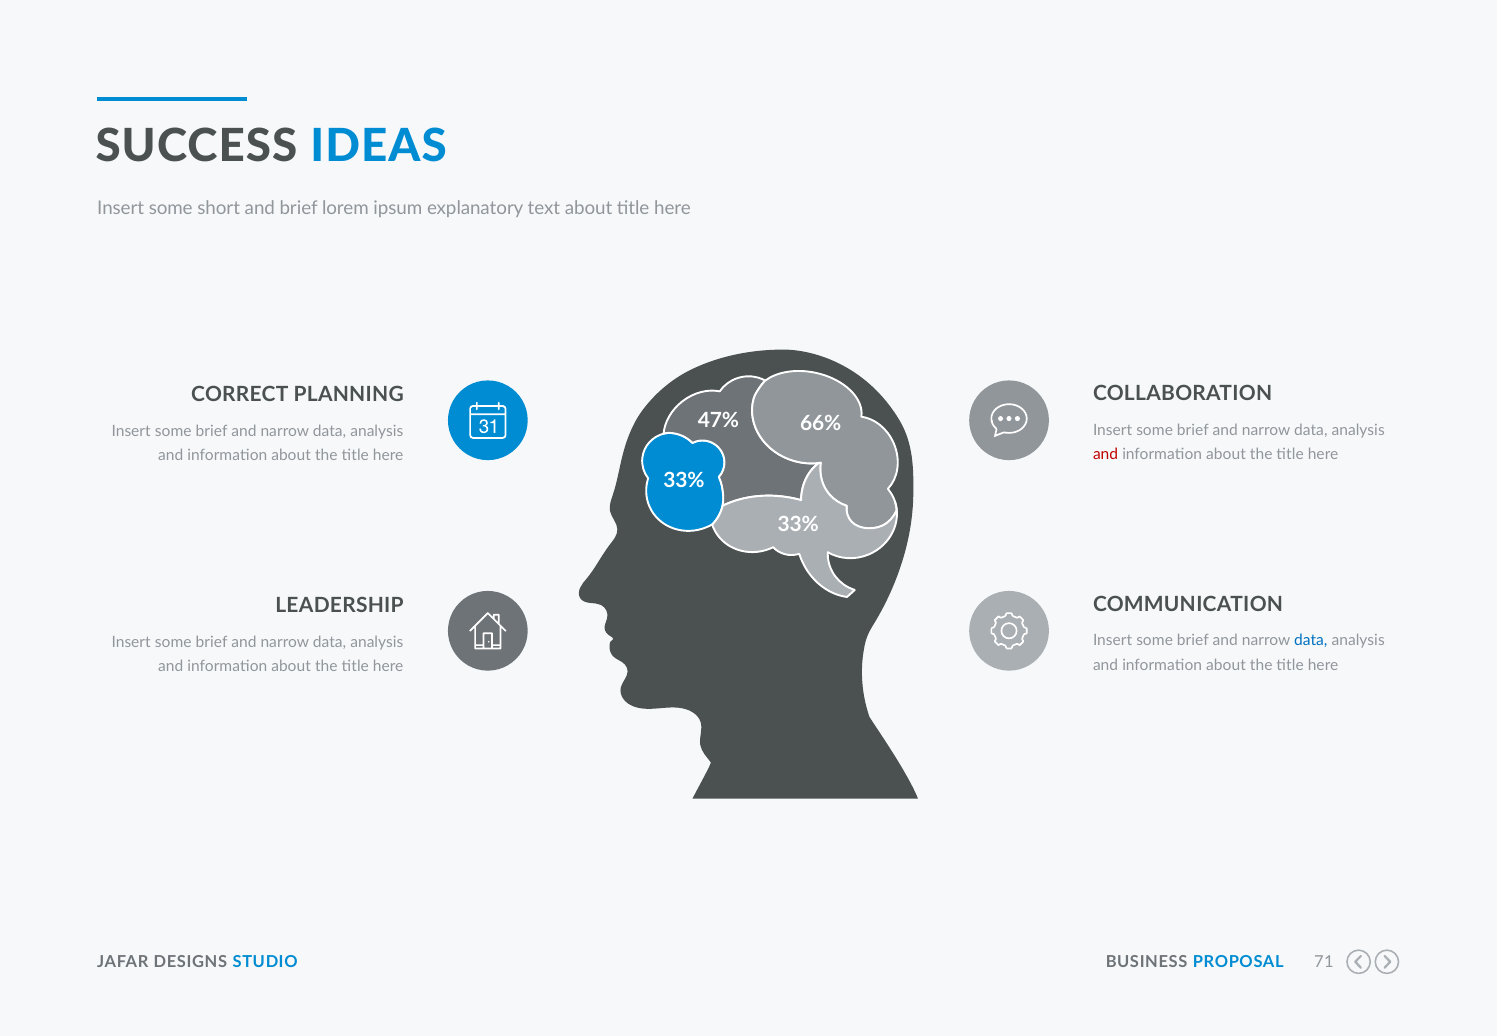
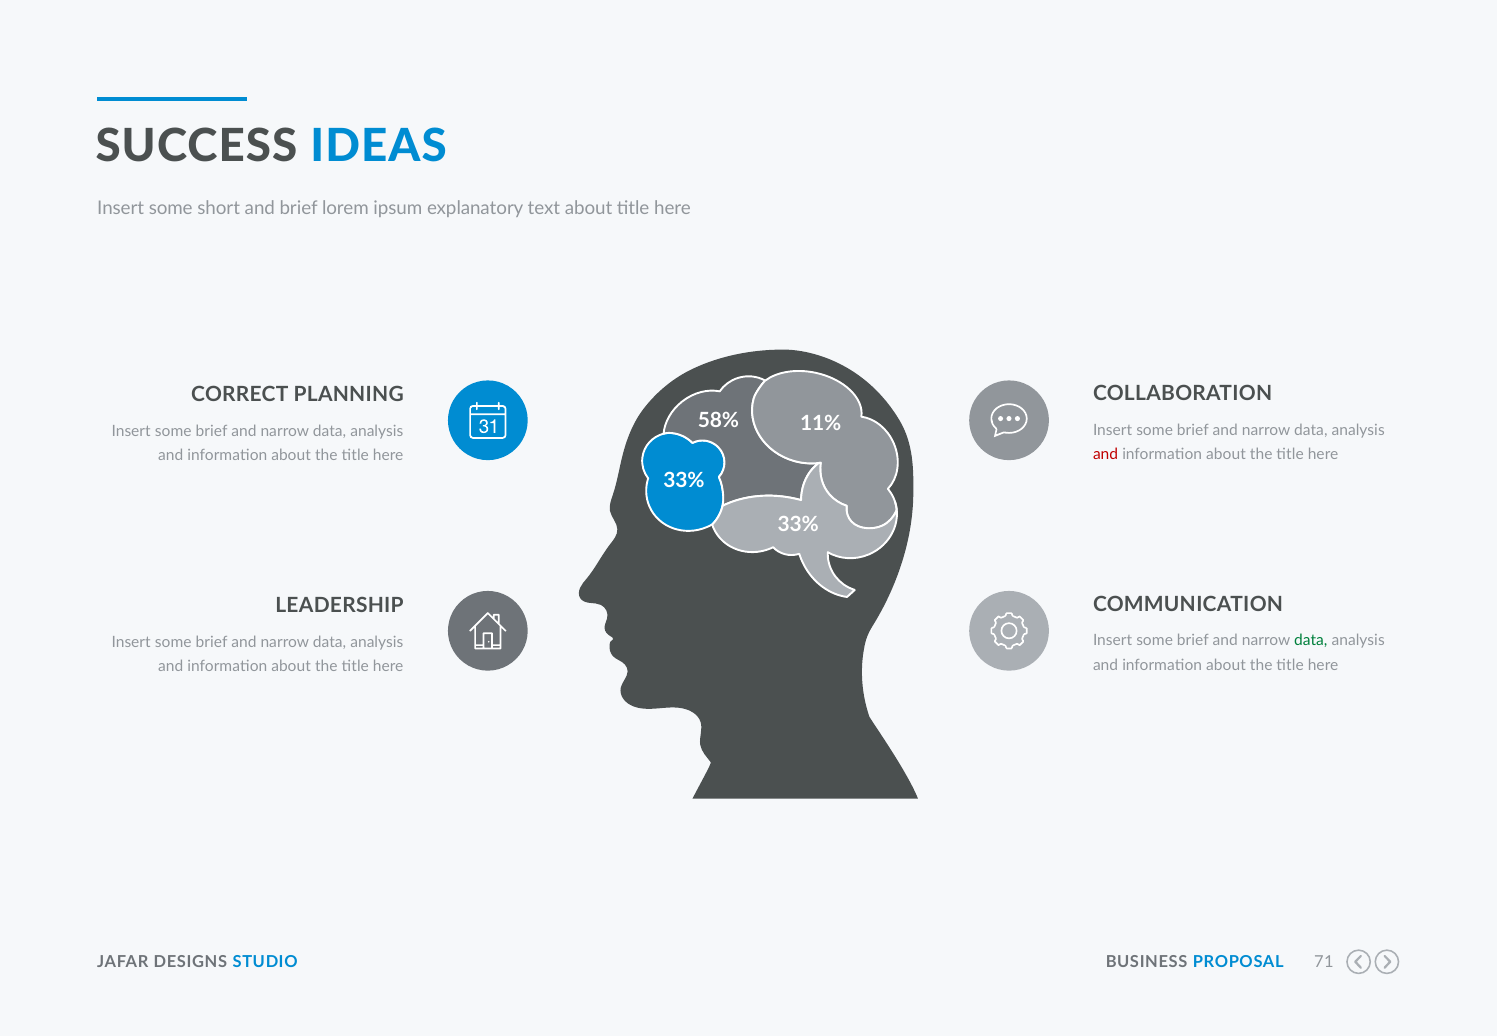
47%: 47% -> 58% (718, 421)
66%: 66% -> 11% (821, 424)
data colour: blue -> green (1311, 641)
